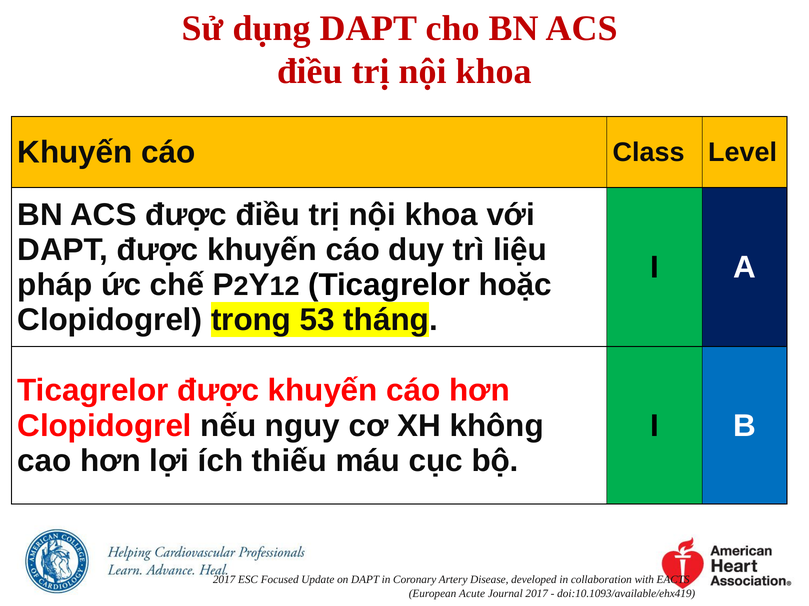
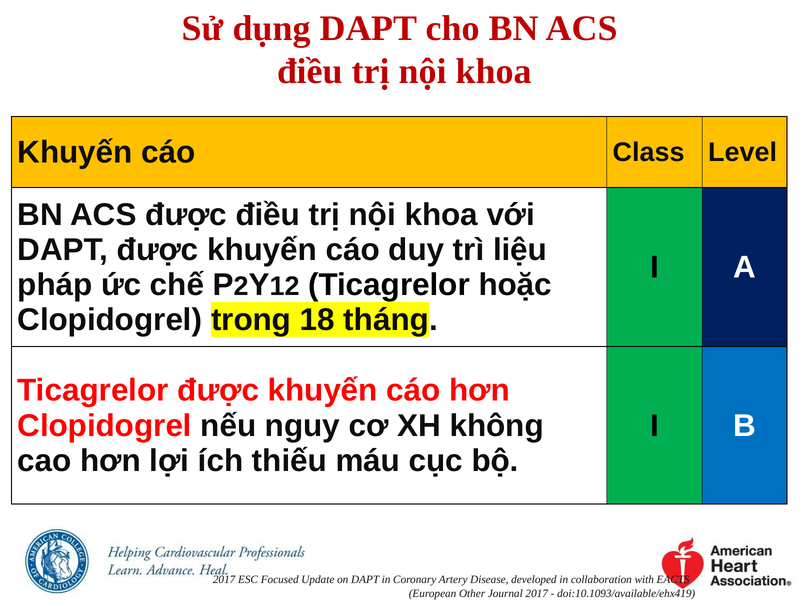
53: 53 -> 18 (317, 320)
Acute: Acute -> Other (472, 595)
